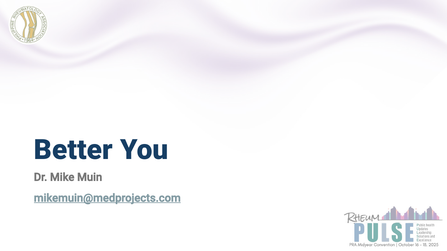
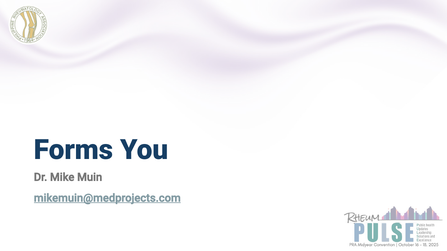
Better: Better -> Forms (74, 150)
